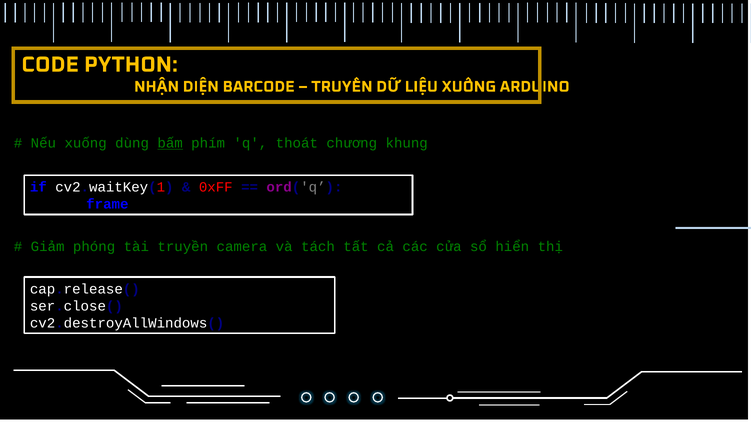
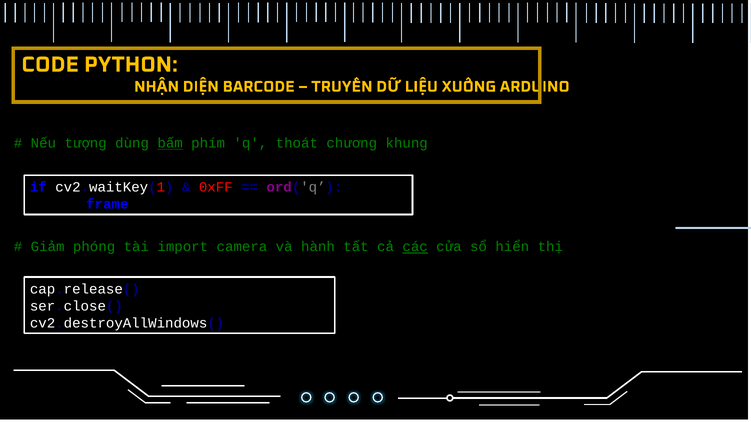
xuống: xuống -> tượng (86, 143)
truyền: truyền -> import (183, 247)
tách: tách -> hành (318, 247)
các underline: none -> present (415, 247)
